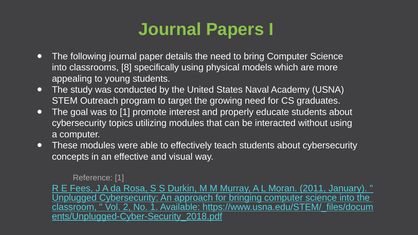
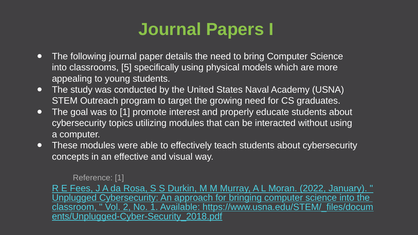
8: 8 -> 5 (126, 68)
2011: 2011 -> 2022 (313, 189)
